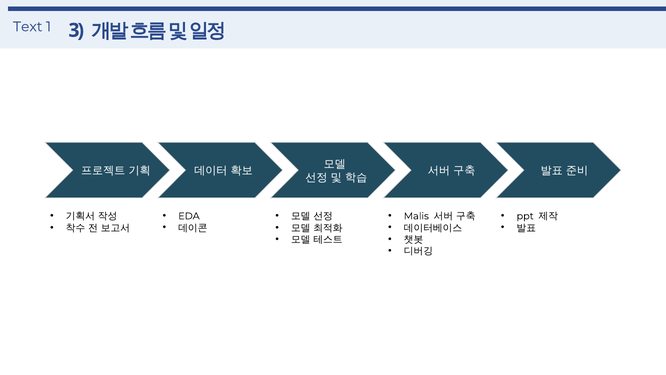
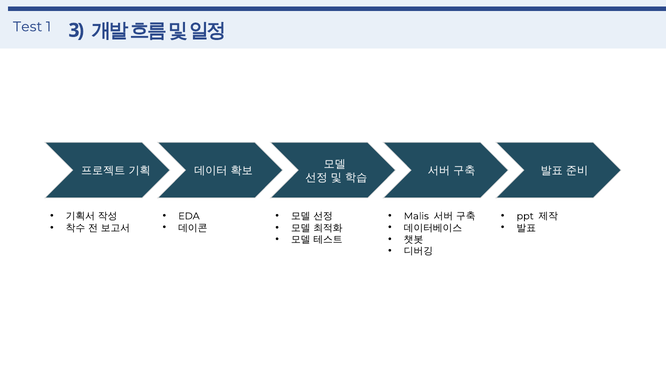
Text: Text -> Test (28, 27)
